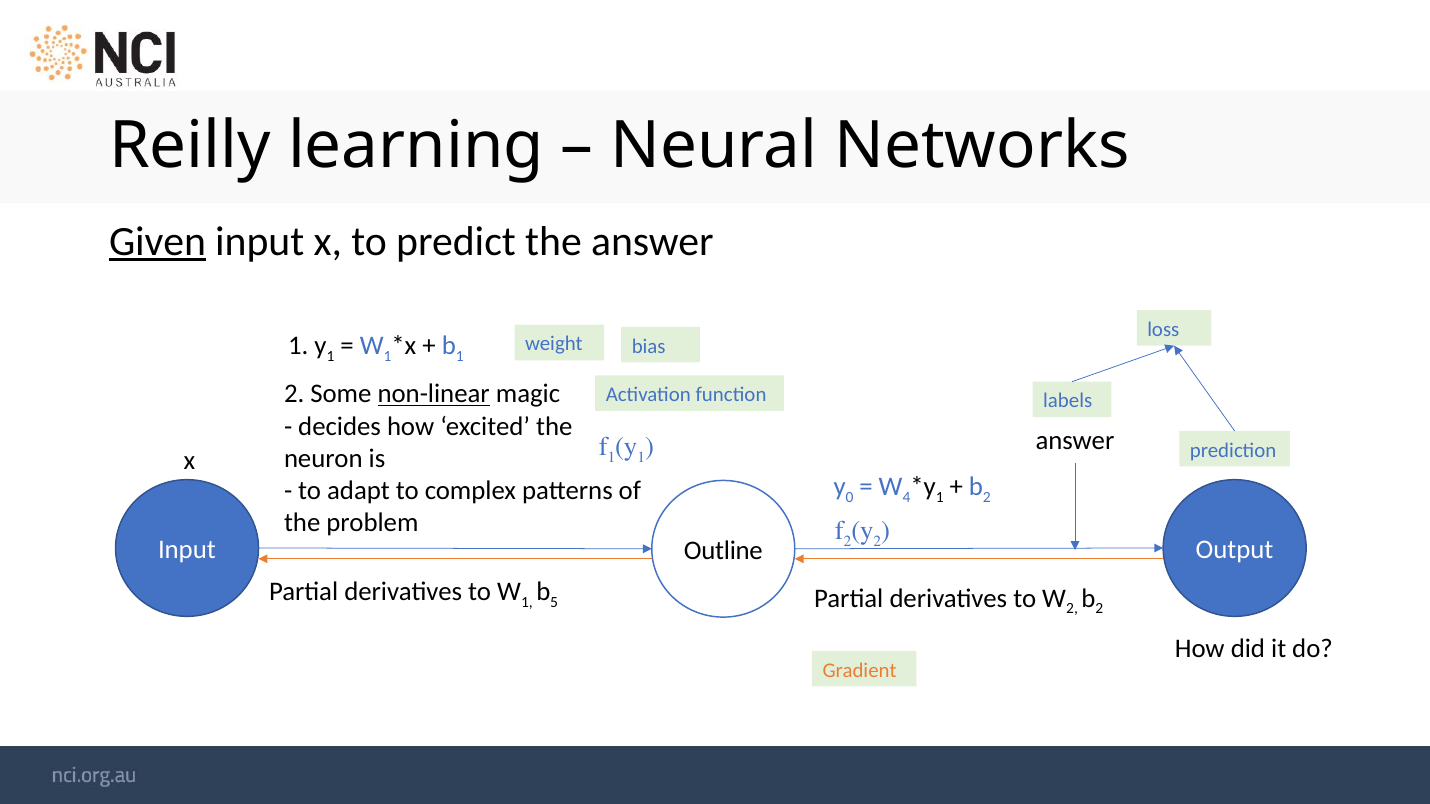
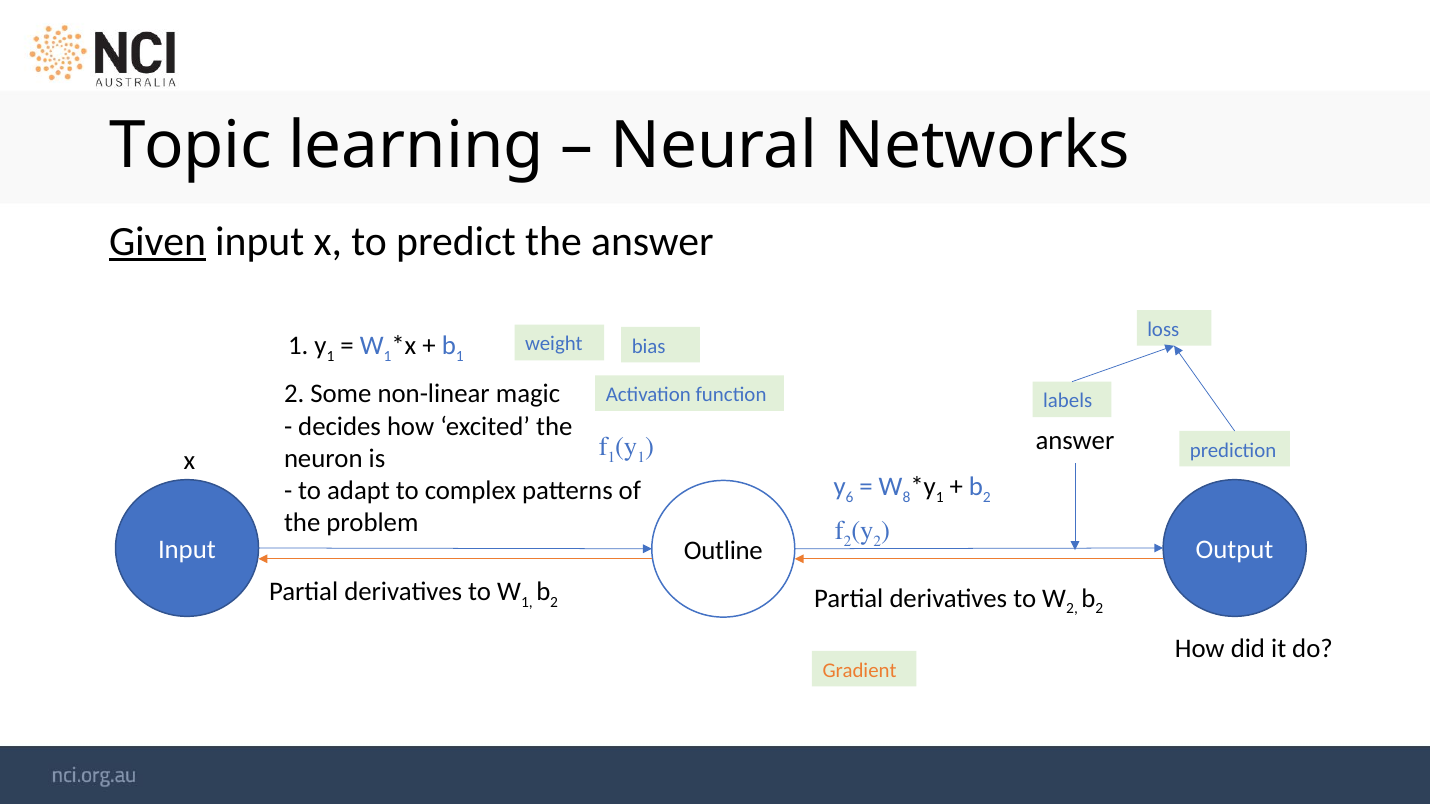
Reilly: Reilly -> Topic (190, 146)
non-linear underline: present -> none (434, 394)
0: 0 -> 6 (849, 497)
4: 4 -> 8 (906, 497)
5: 5 -> 2 (554, 603)
